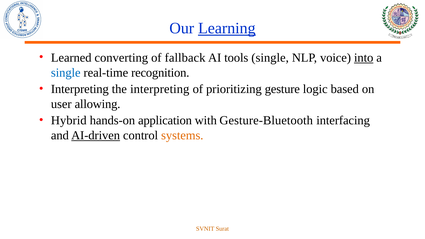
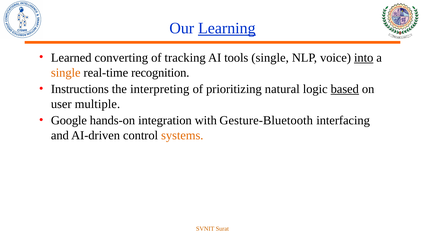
fallback: fallback -> tracking (185, 58)
single colour: blue -> orange (66, 73)
Interpreting: Interpreting -> Instructions (80, 89)
gesture: gesture -> natural (282, 89)
based underline: none -> present (345, 89)
allowing: allowing -> multiple (97, 104)
Hybrid: Hybrid -> Google (69, 120)
application: application -> integration (165, 120)
AI-driven underline: present -> none (96, 135)
